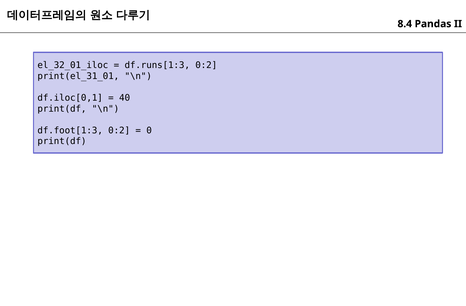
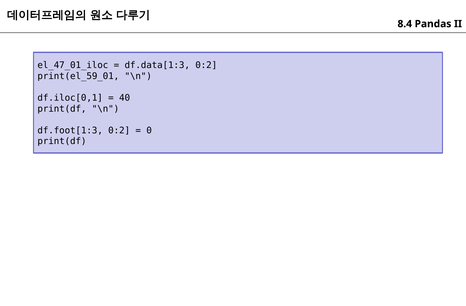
el_32_01_iloc: el_32_01_iloc -> el_47_01_iloc (73, 65)
df.runs[1:3: df.runs[1:3 -> df.data[1:3 (157, 65)
print(el_31_01: print(el_31_01 -> print(el_59_01 (78, 76)
